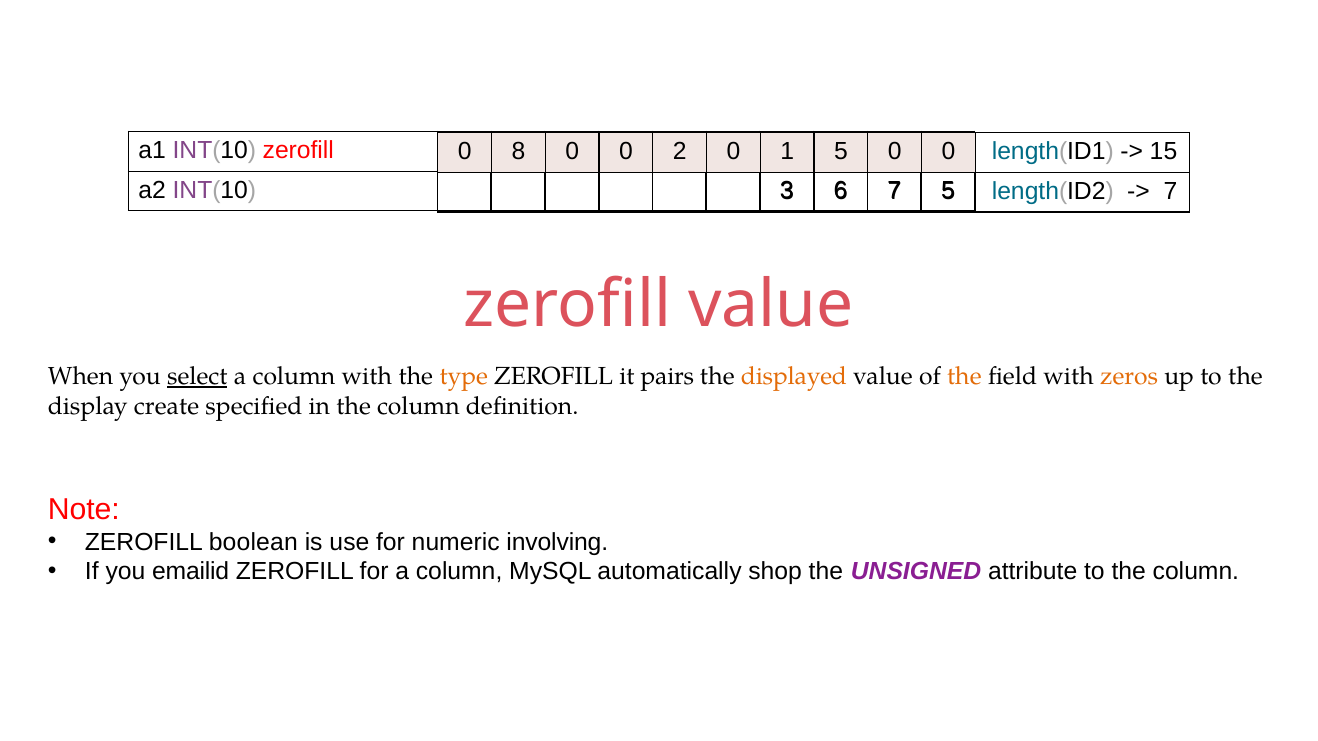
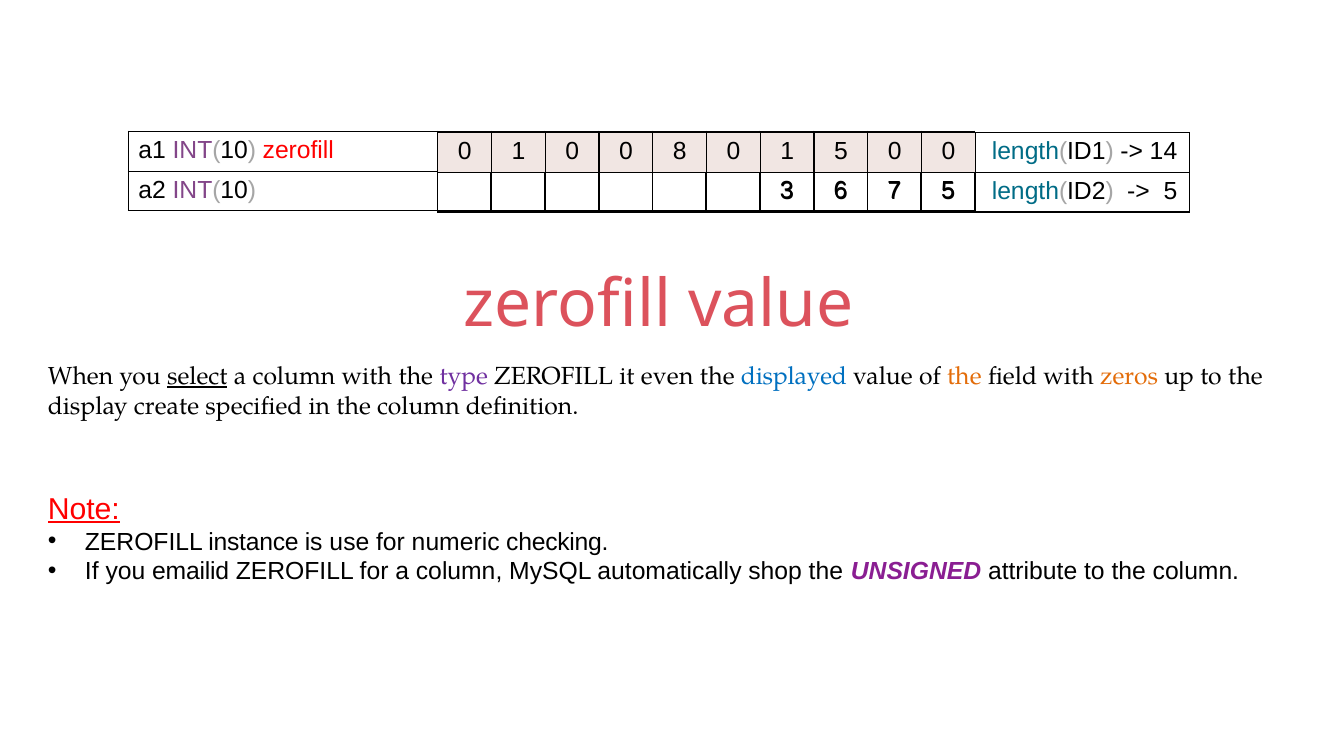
8: 8 -> 1 (518, 152)
2: 2 -> 8 (680, 152)
15: 15 -> 14 (1164, 152)
7: 7 -> 5 (1170, 192)
type colour: orange -> purple (464, 376)
pairs: pairs -> even (667, 376)
displayed colour: orange -> blue (794, 376)
Note underline: none -> present (84, 510)
boolean: boolean -> instance (253, 542)
involving: involving -> checking (557, 542)
